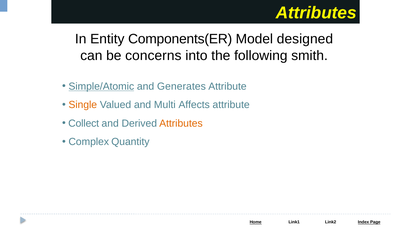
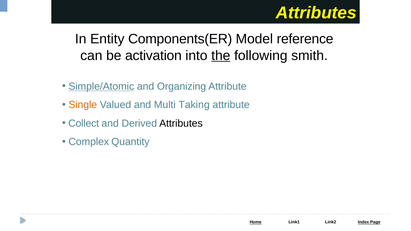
designed: designed -> reference (305, 39)
concerns: concerns -> activation (153, 56)
the underline: none -> present (221, 56)
Generates: Generates -> Organizing (182, 86)
Affects: Affects -> Taking (194, 105)
Attributes colour: orange -> black (181, 123)
